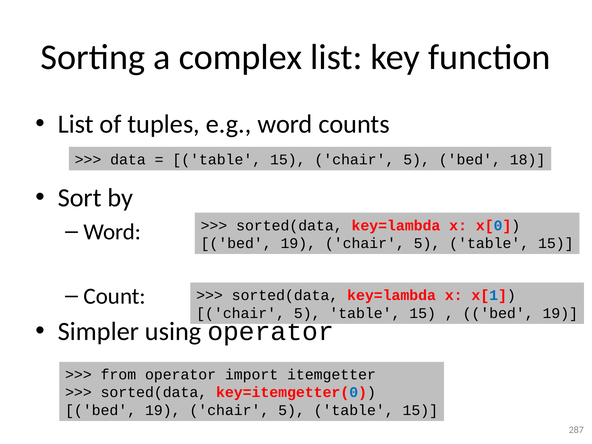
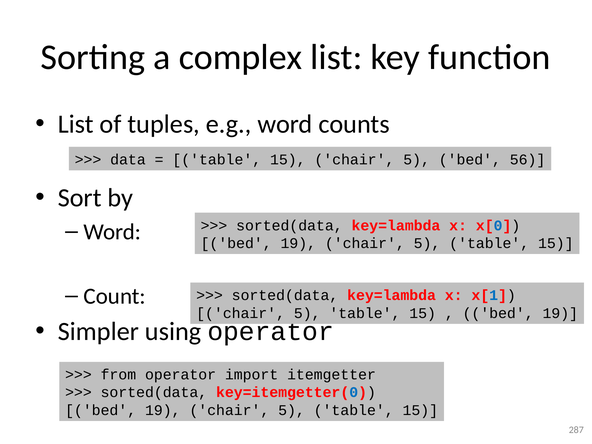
18: 18 -> 56 (528, 160)
